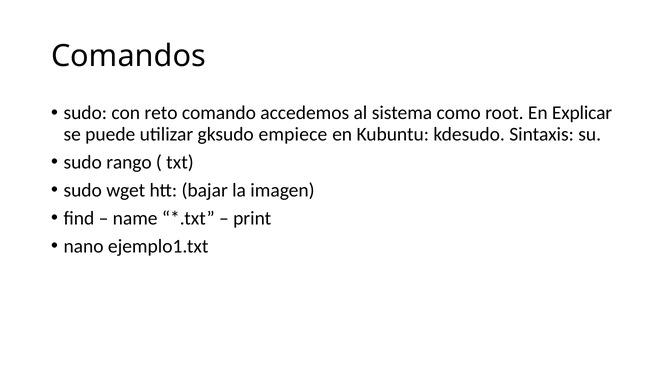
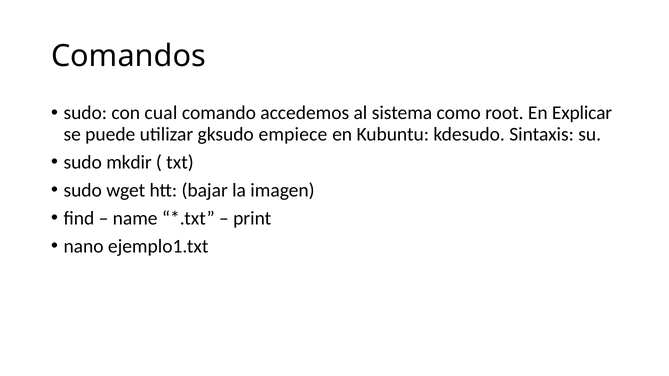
reto: reto -> cual (161, 113)
rango: rango -> mkdir (129, 162)
